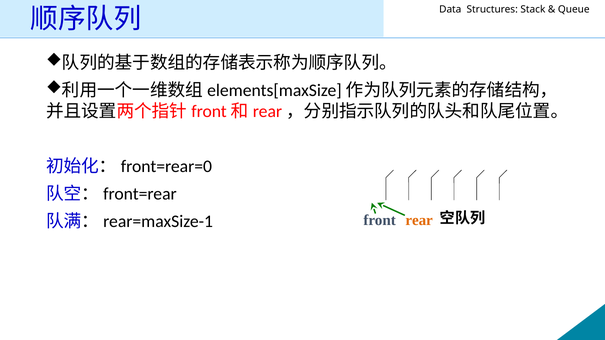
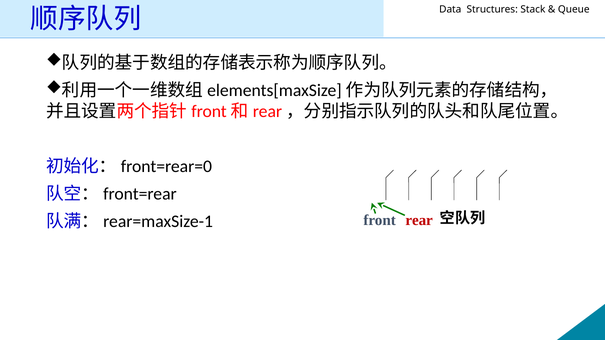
rear colour: orange -> red (419, 220)
